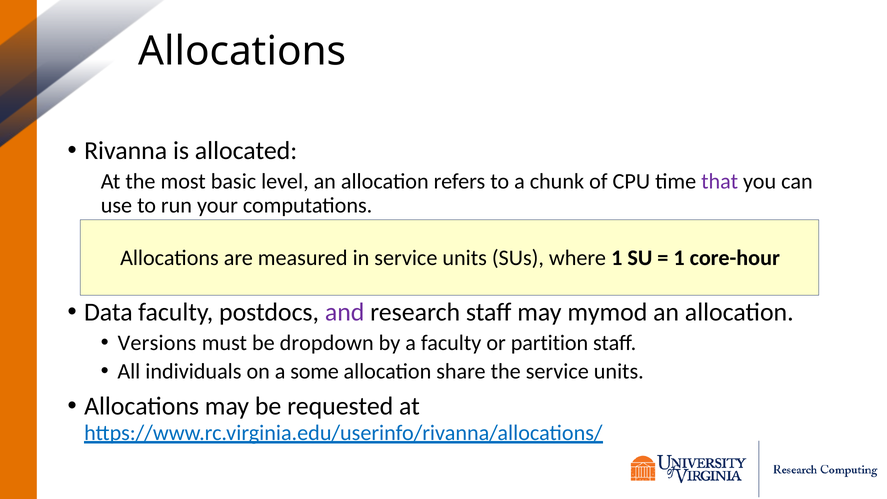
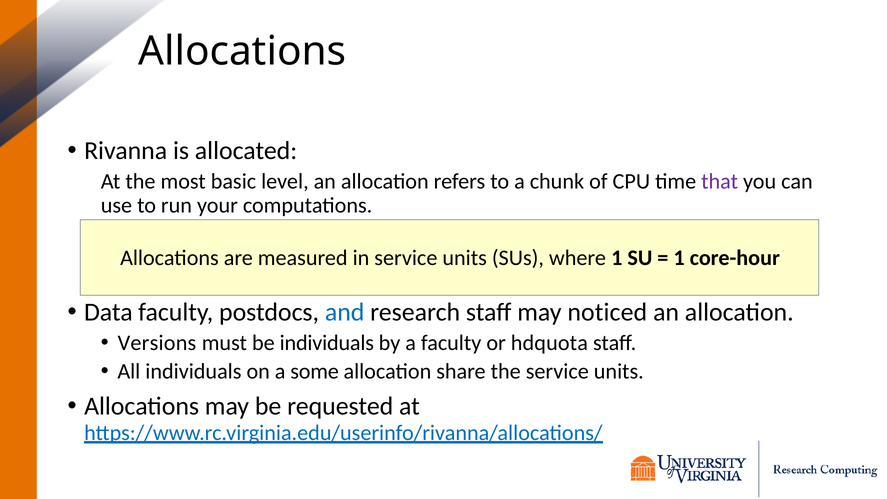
and colour: purple -> blue (345, 312)
mymod: mymod -> noticed (607, 312)
be dropdown: dropdown -> individuals (327, 343)
partition: partition -> hdquota (549, 343)
